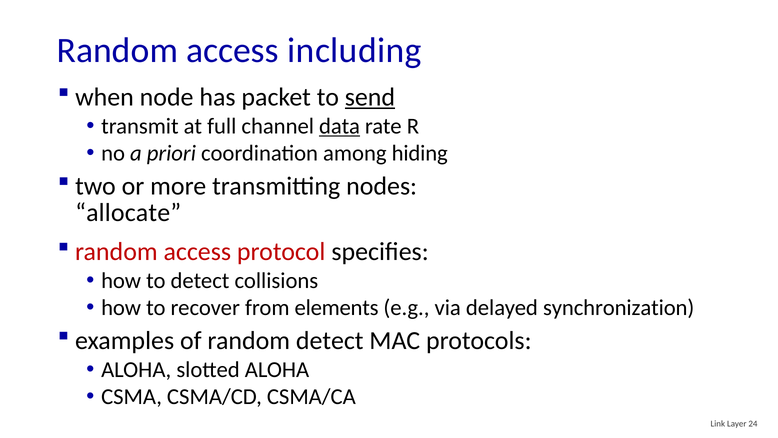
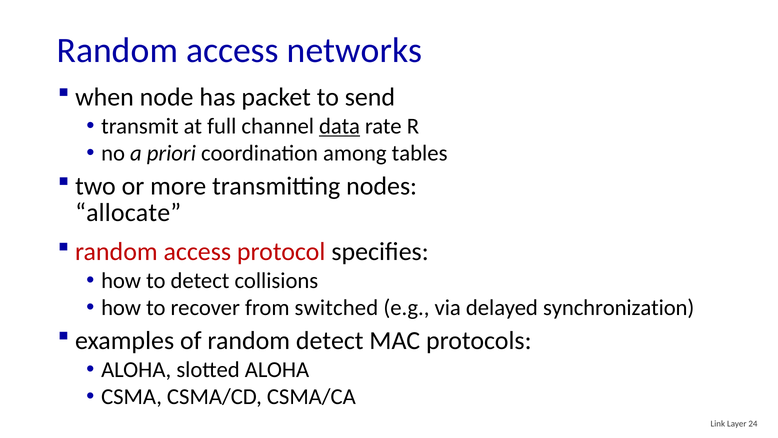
including: including -> networks (355, 51)
send underline: present -> none (370, 97)
hiding: hiding -> tables (420, 153)
elements: elements -> switched (336, 308)
